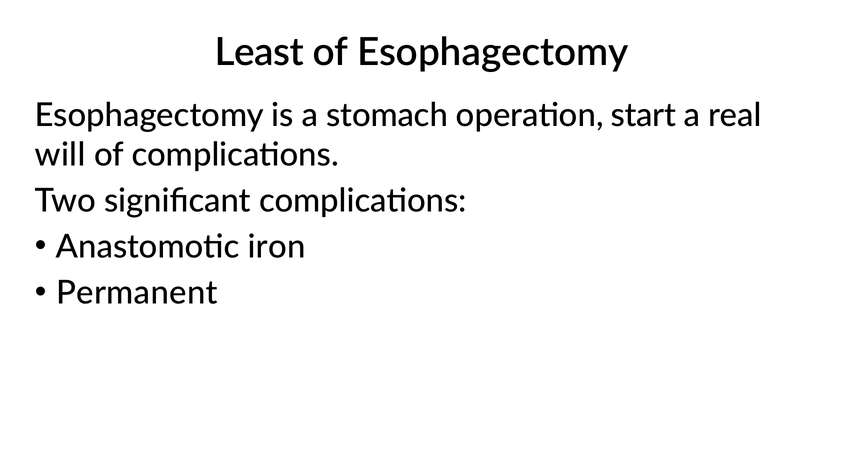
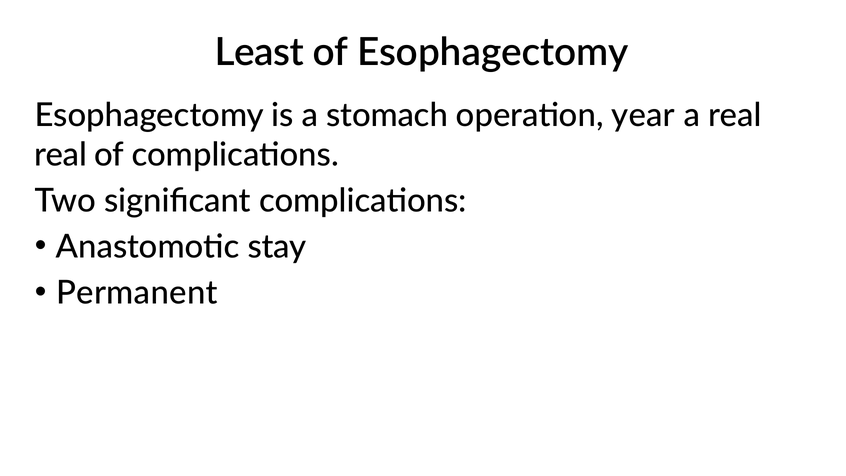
start: start -> year (643, 115)
will: will -> real (61, 155)
iron: iron -> stay (277, 247)
